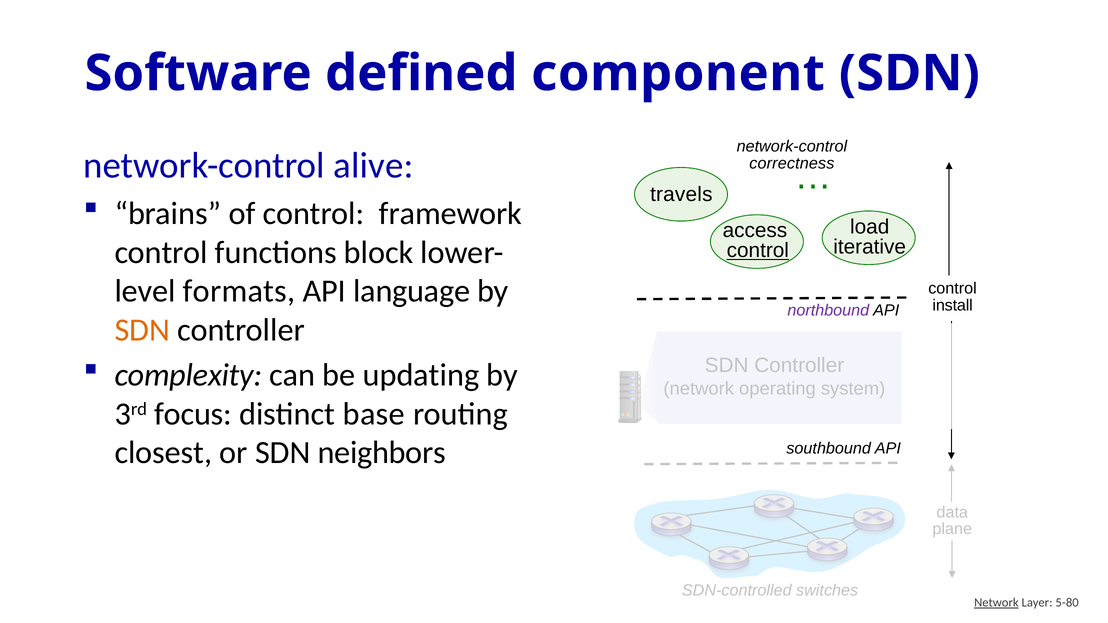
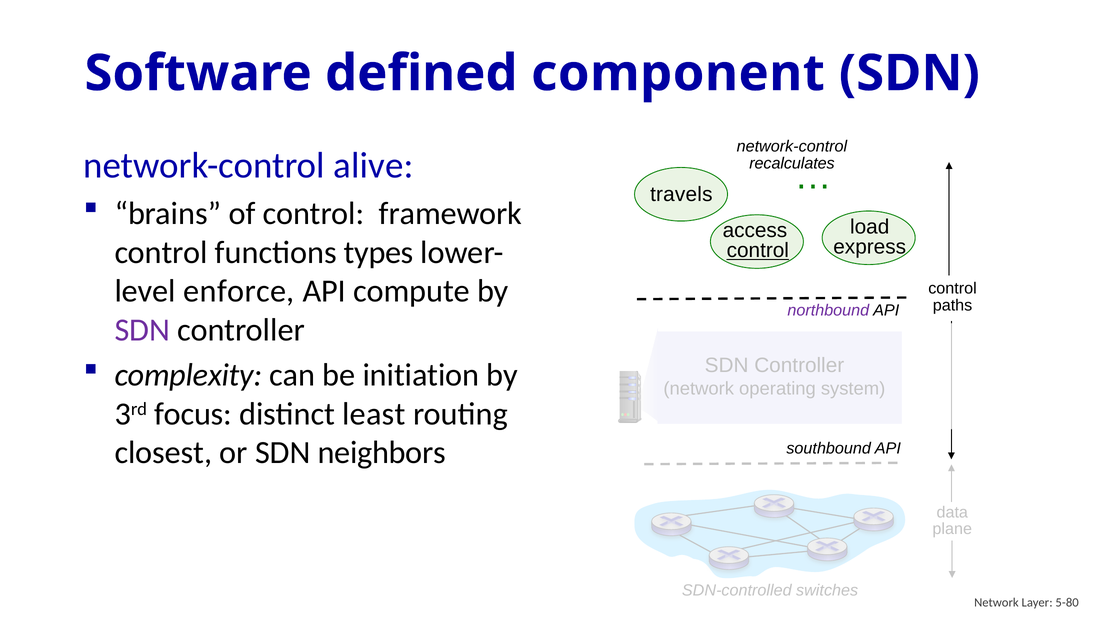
correctness: correctness -> recalculates (792, 163)
iterative: iterative -> express (870, 247)
block: block -> types (379, 253)
formats: formats -> enforce (239, 291)
language: language -> compute (412, 291)
install: install -> paths (953, 306)
SDN colour: orange -> purple (142, 330)
updating: updating -> initiation (421, 375)
base: base -> least (374, 414)
Network underline: present -> none (996, 603)
